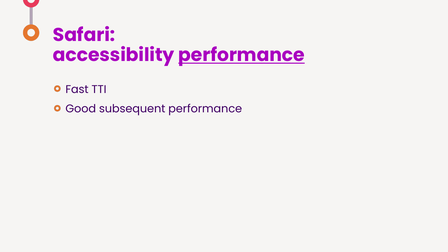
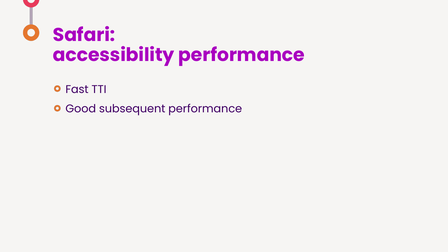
performance underline: present -> none (242, 55)
